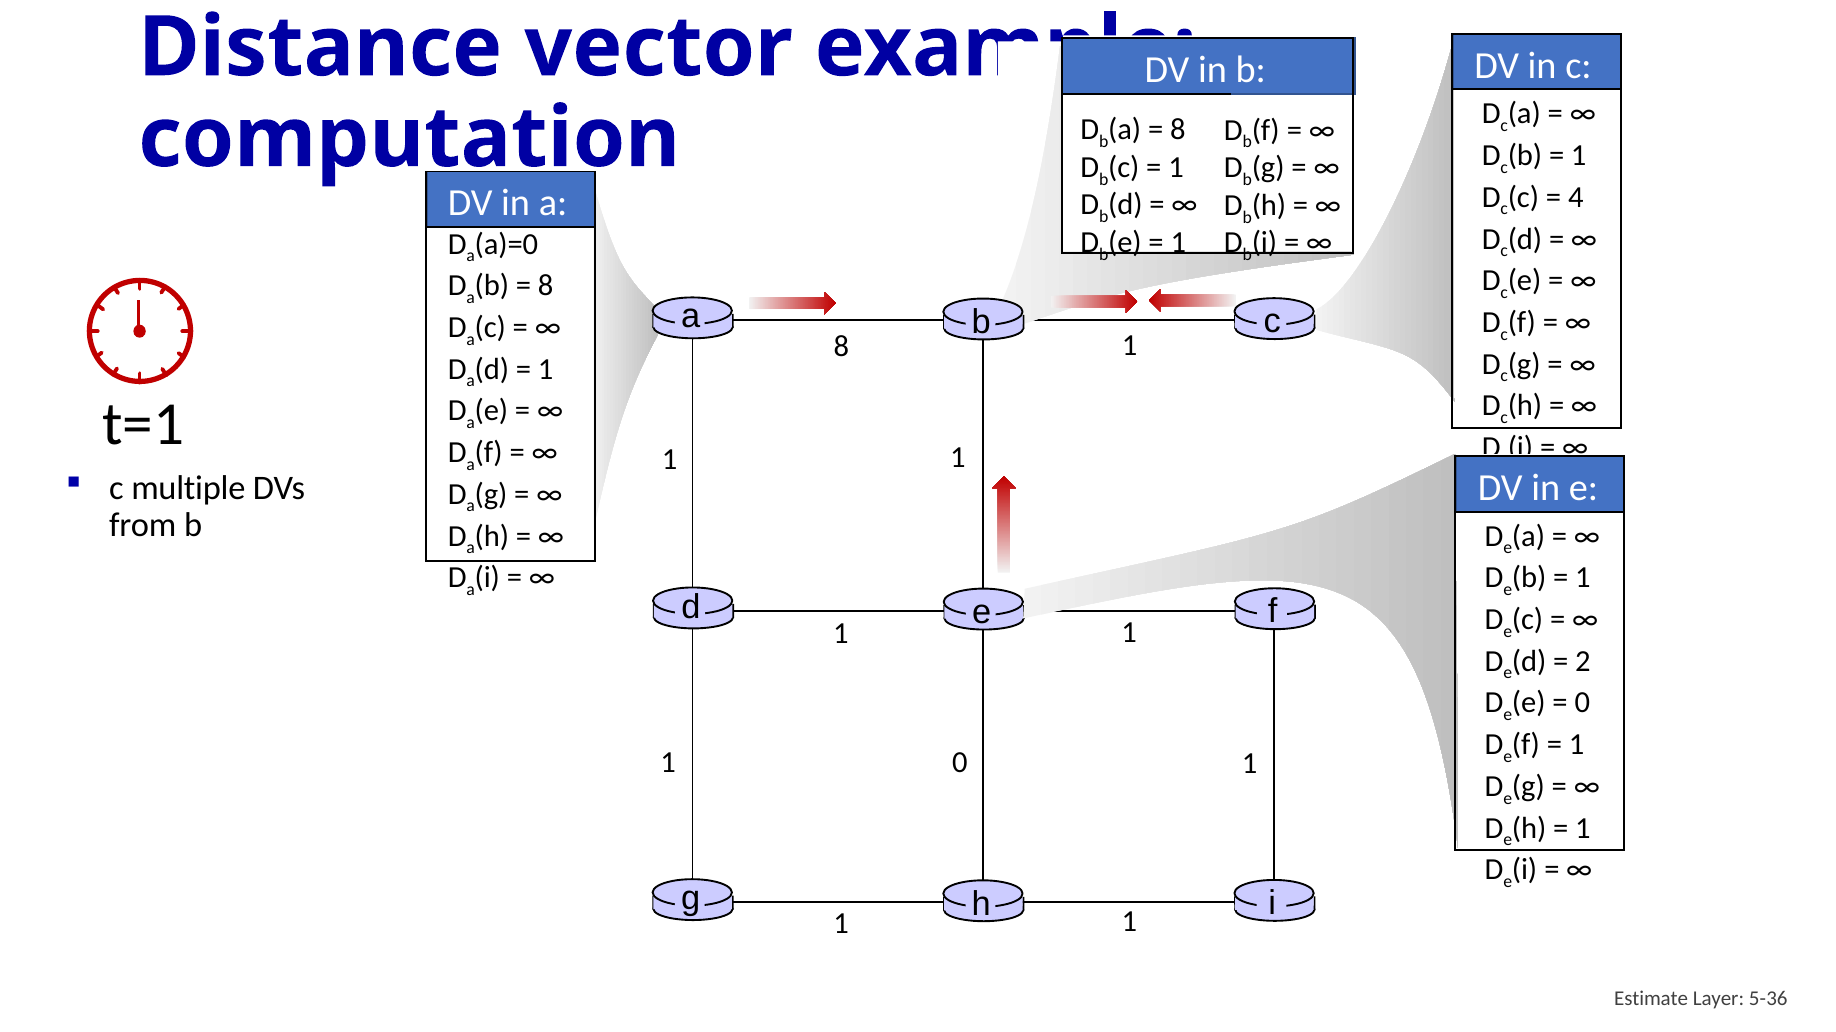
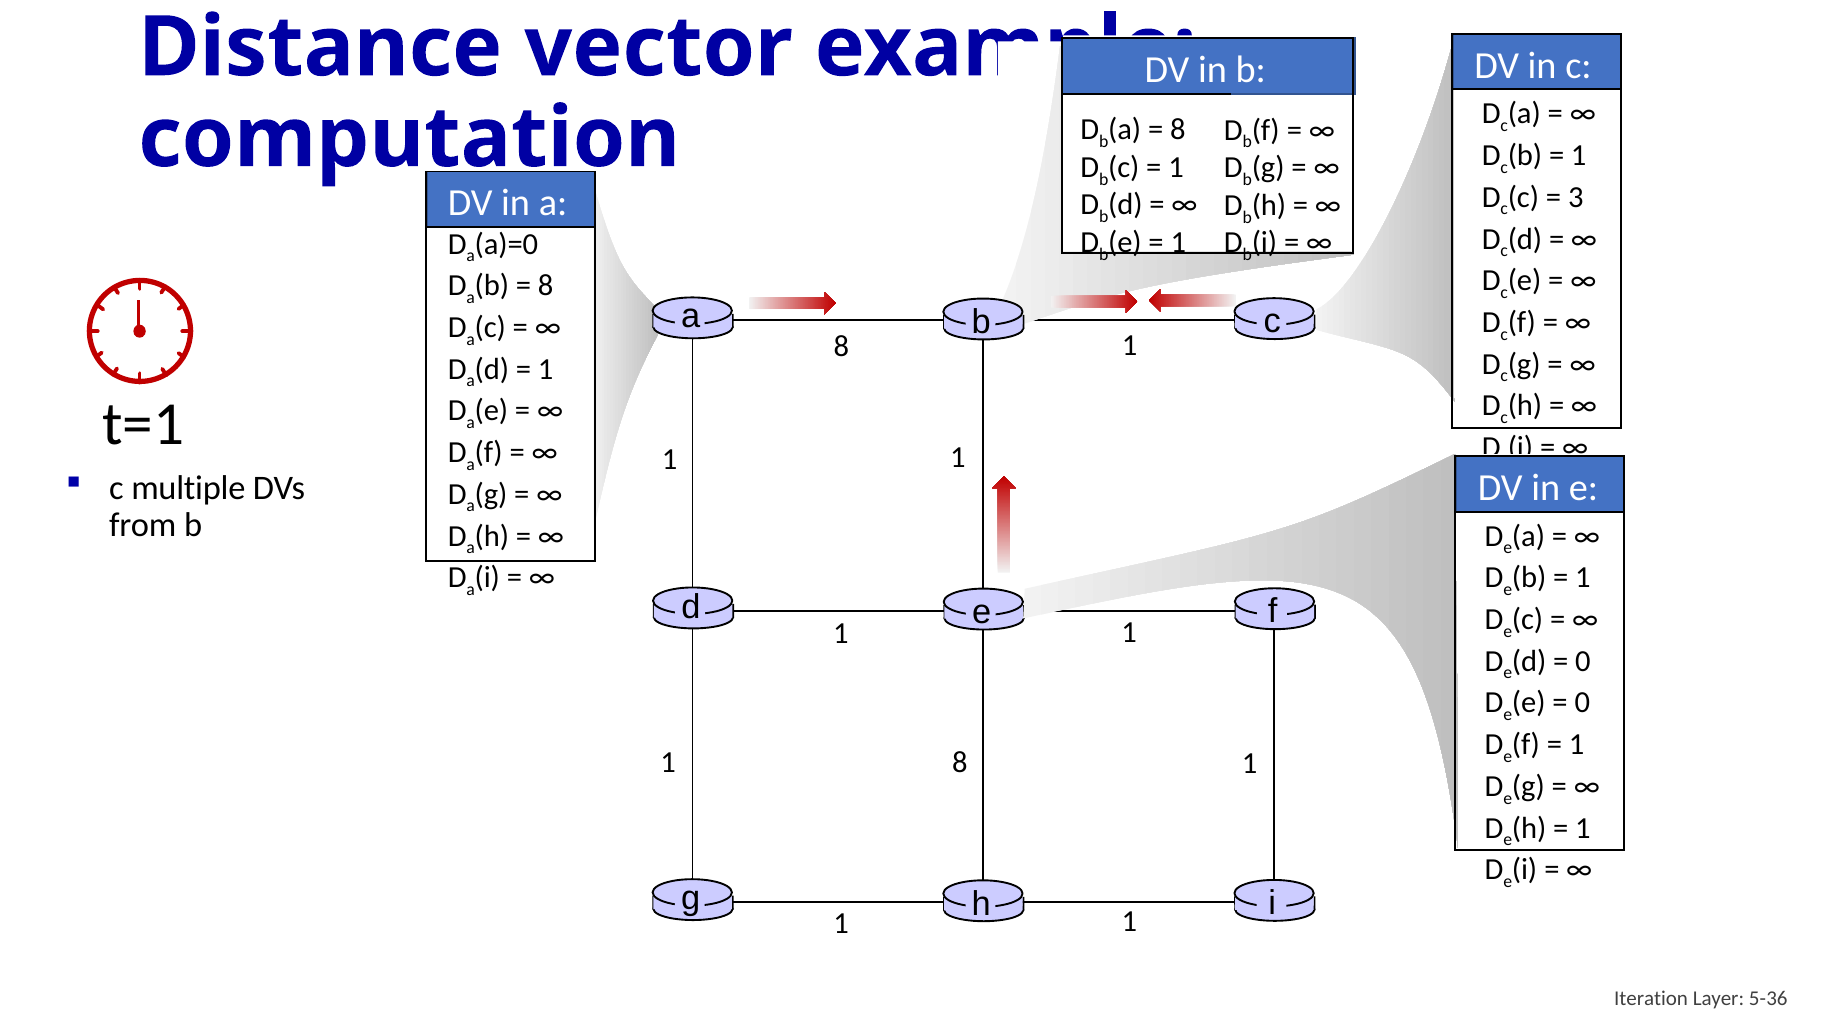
4: 4 -> 3 (1576, 197)
2: 2 -> 0 (1583, 662)
0: 0 -> 8 (960, 763)
Estimate: Estimate -> Iteration (1651, 999)
